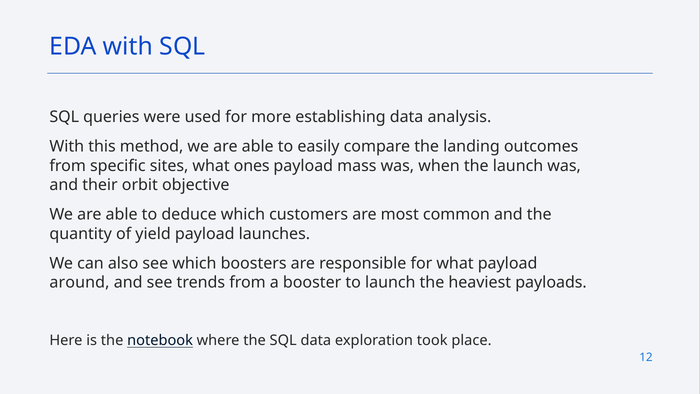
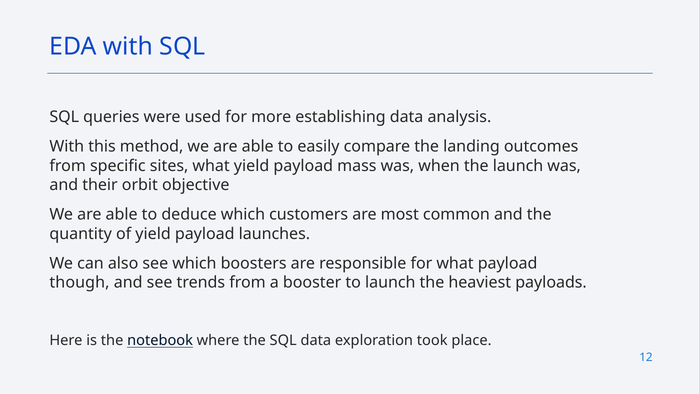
what ones: ones -> yield (252, 166)
around: around -> though (80, 282)
